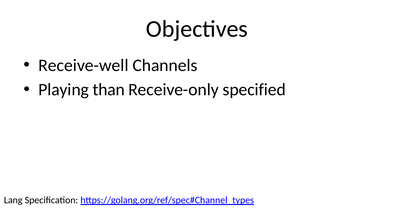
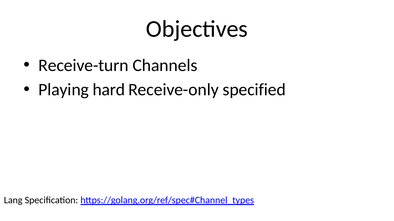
Receive-well: Receive-well -> Receive-turn (84, 65)
than: than -> hard (109, 90)
